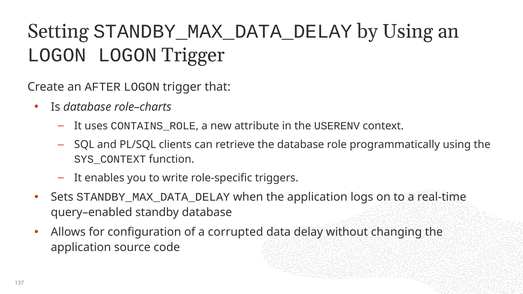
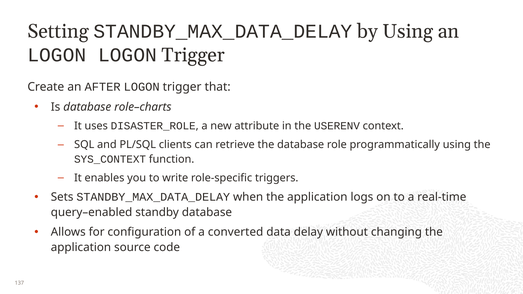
CONTAINS_ROLE: CONTAINS_ROLE -> DISASTER_ROLE (153, 126)
corrupted: corrupted -> converted (236, 232)
